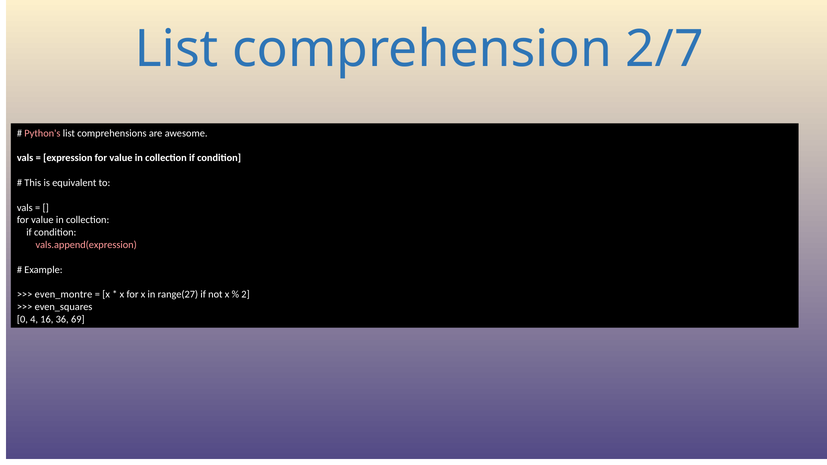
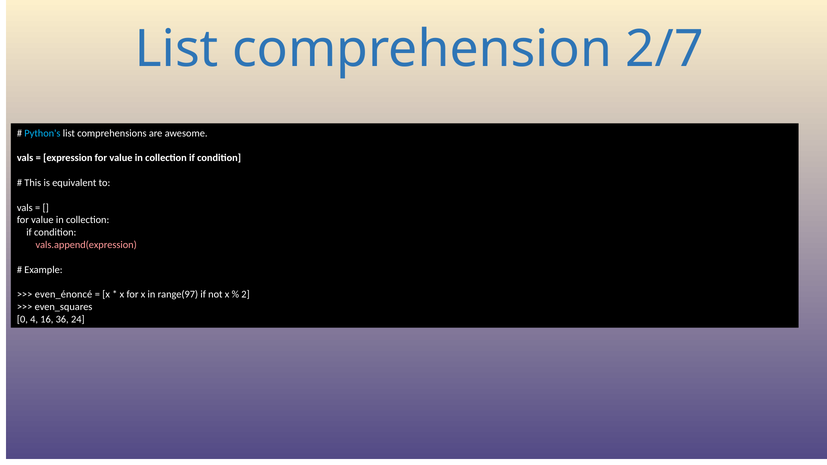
Python's colour: pink -> light blue (42, 133)
even_montre: even_montre -> even_énoncé (63, 295)
range(27: range(27 -> range(97 (178, 295)
69: 69 -> 24 (78, 319)
